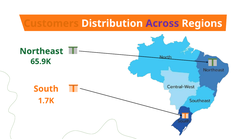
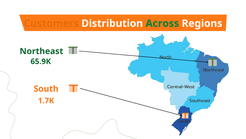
Across colour: purple -> green (162, 23)
